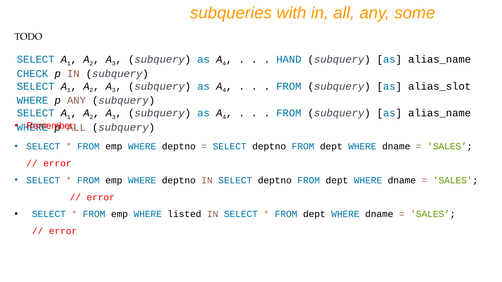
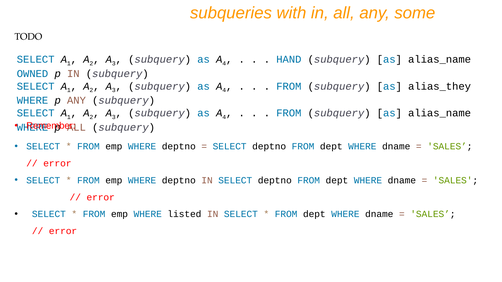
CHECK: CHECK -> OWNED (32, 74)
alias_slot: alias_slot -> alias_they (440, 86)
